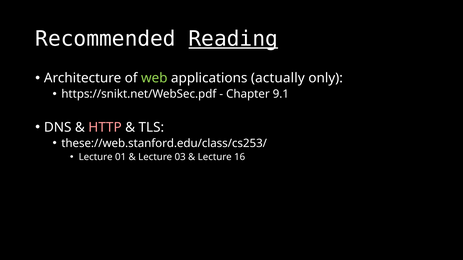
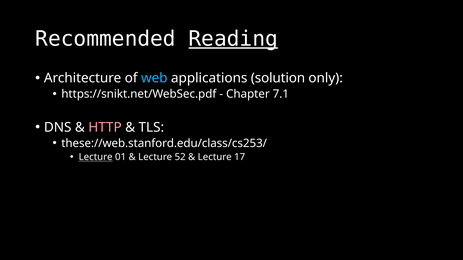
web colour: light green -> light blue (154, 78)
actually: actually -> solution (278, 78)
9.1: 9.1 -> 7.1 (281, 94)
Lecture underline: none -> present (96, 157)
03: 03 -> 52 (180, 157)
16: 16 -> 17 (240, 157)
